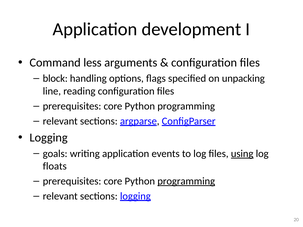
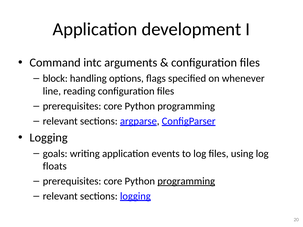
less: less -> intc (92, 63)
unpacking: unpacking -> whenever (243, 79)
using underline: present -> none (242, 154)
